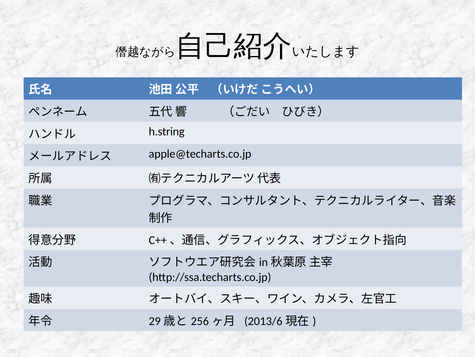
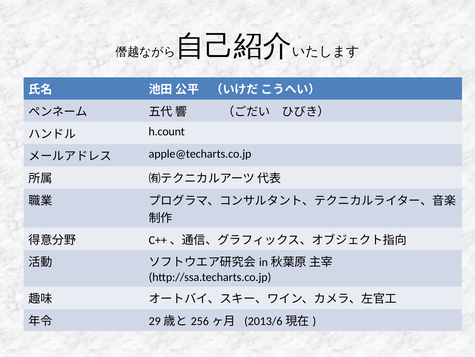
h.string: h.string -> h.count (167, 131)
